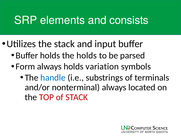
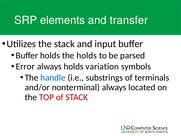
consists: consists -> transfer (129, 20)
Form: Form -> Error (25, 66)
